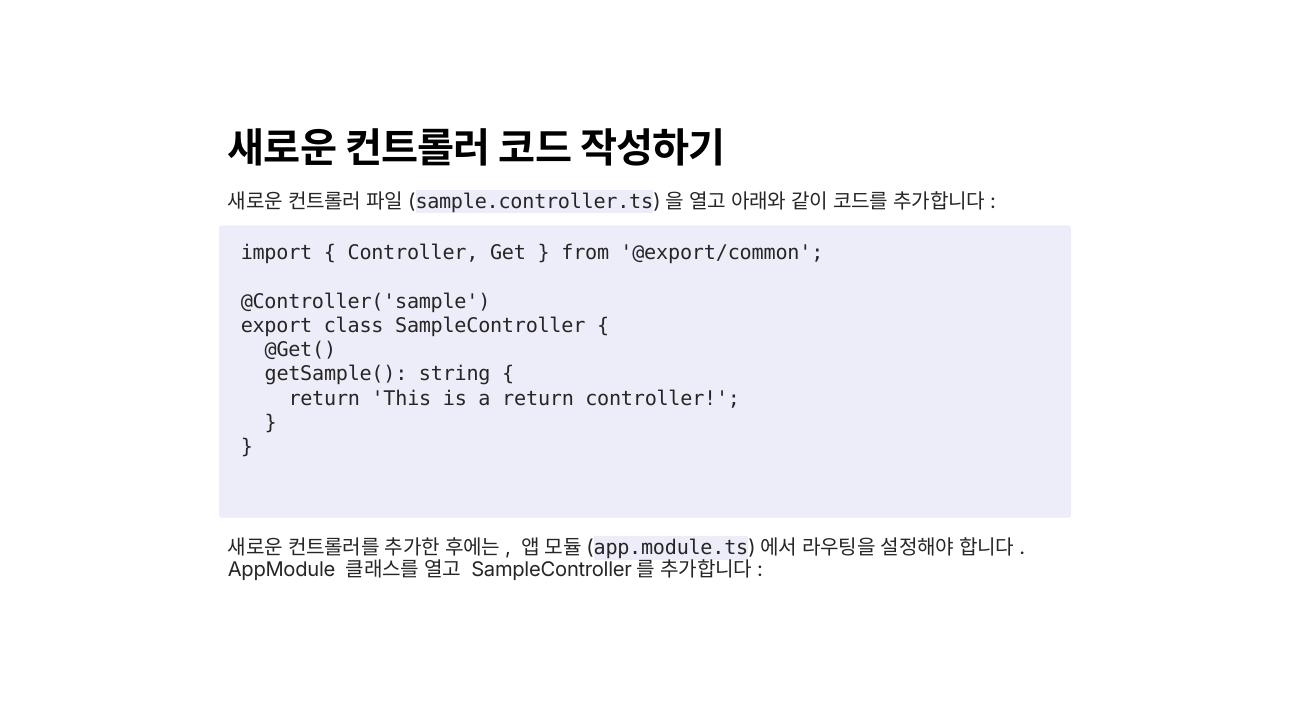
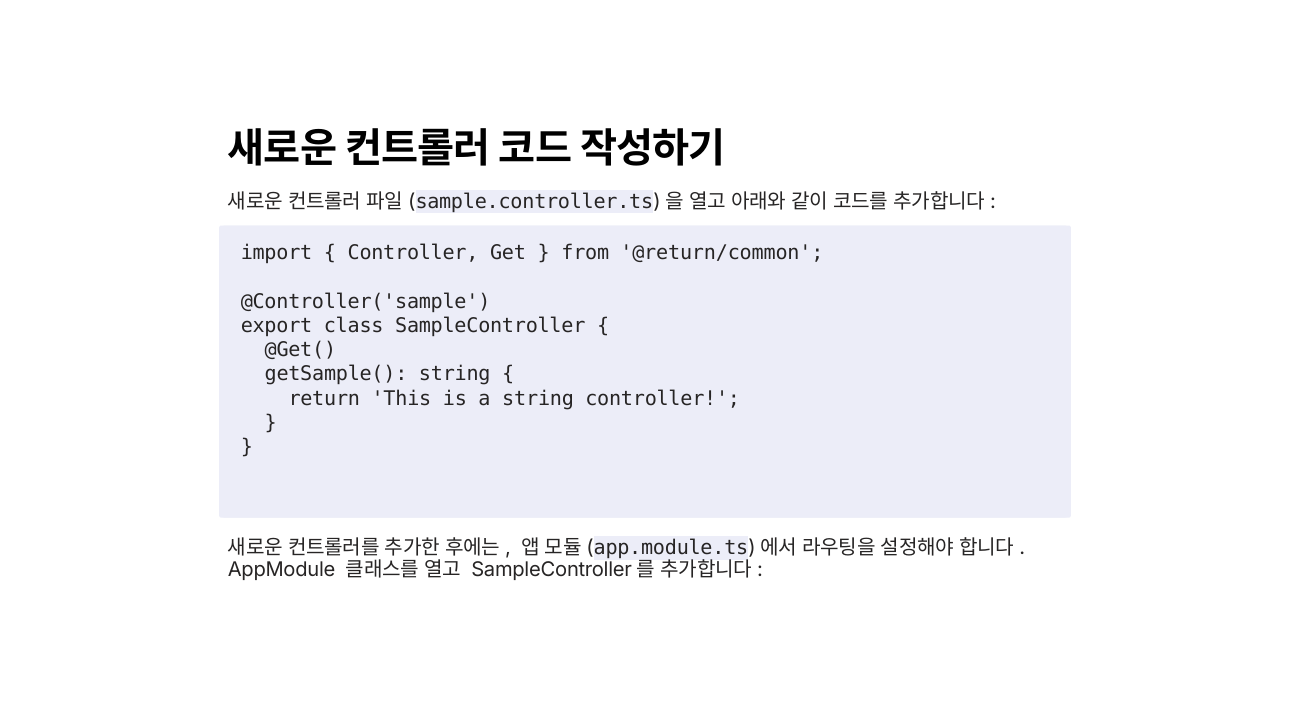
@export/common: @export/common -> @return/common (722, 253)
a return: return -> string (538, 398)
